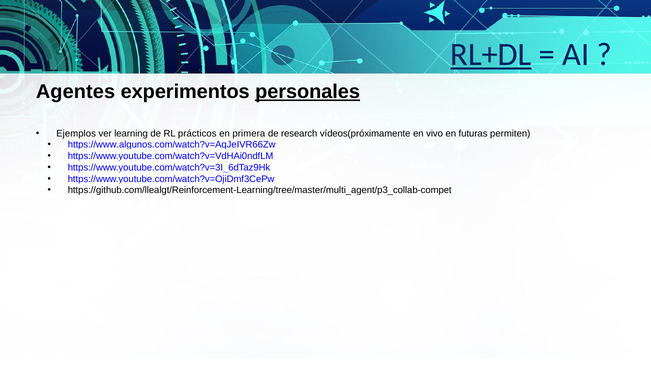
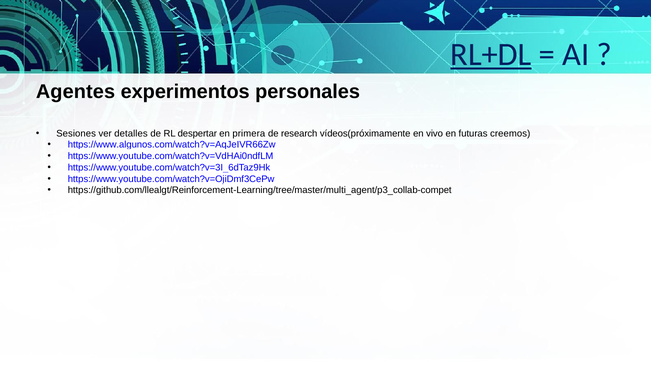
personales underline: present -> none (308, 92)
Ejemplos: Ejemplos -> Sesiones (76, 134)
learning: learning -> detalles (131, 134)
prácticos: prácticos -> despertar (197, 134)
permiten: permiten -> creemos (510, 134)
